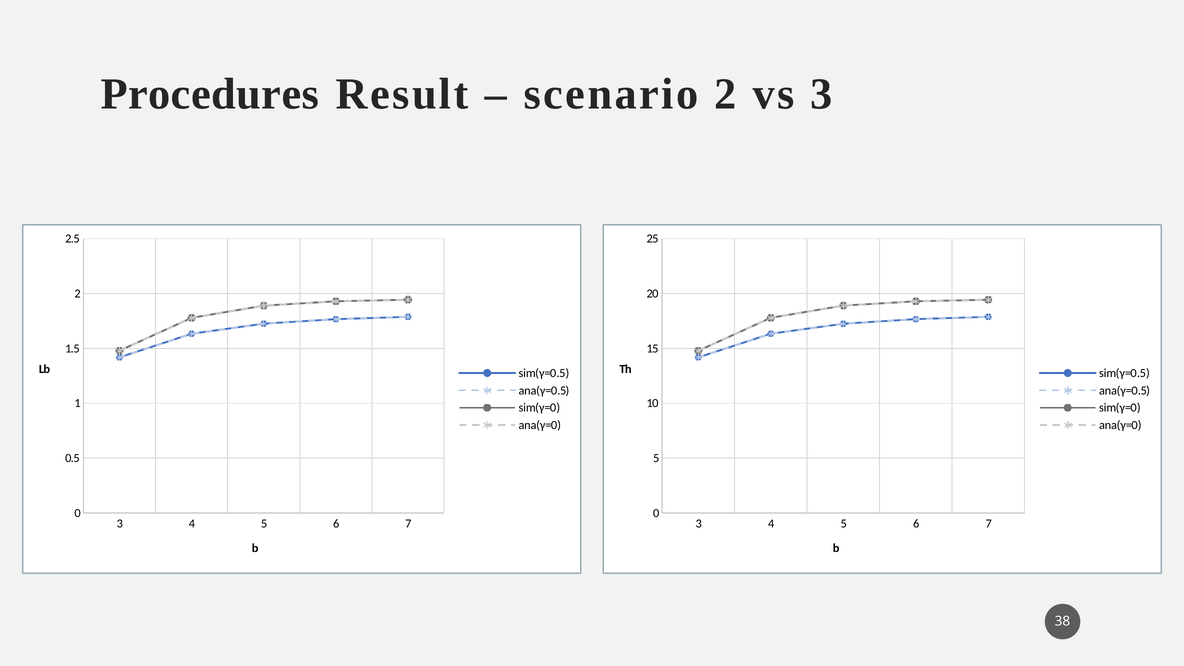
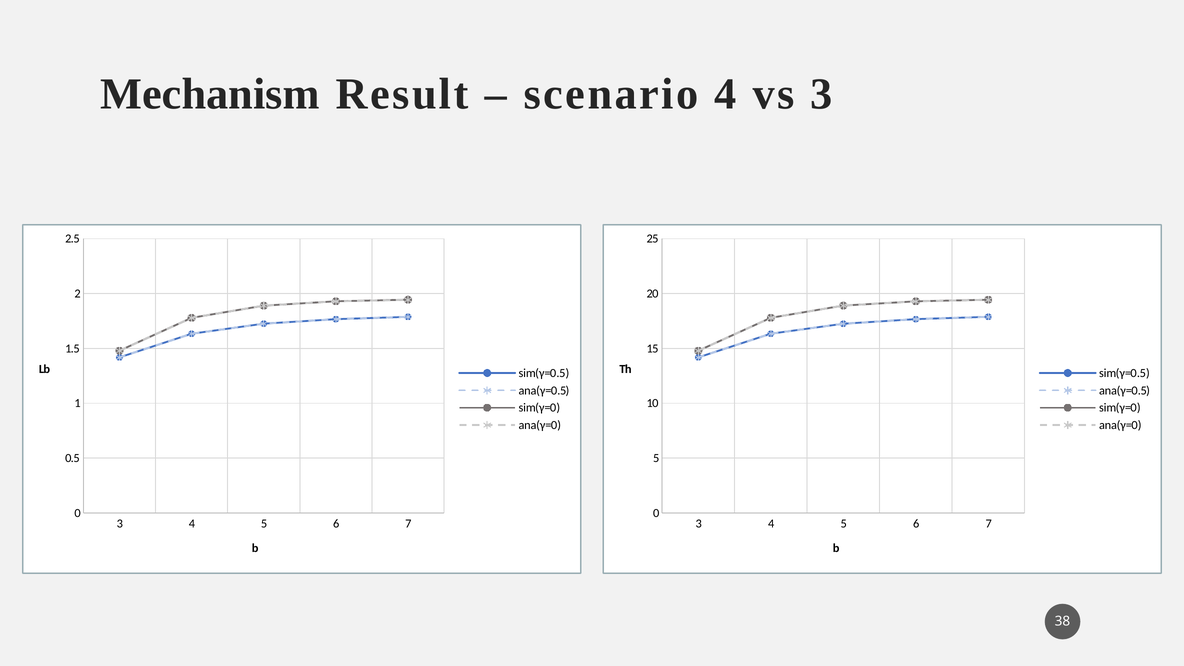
Procedures: Procedures -> Mechanism (210, 94)
scenario 2: 2 -> 4 (725, 94)
